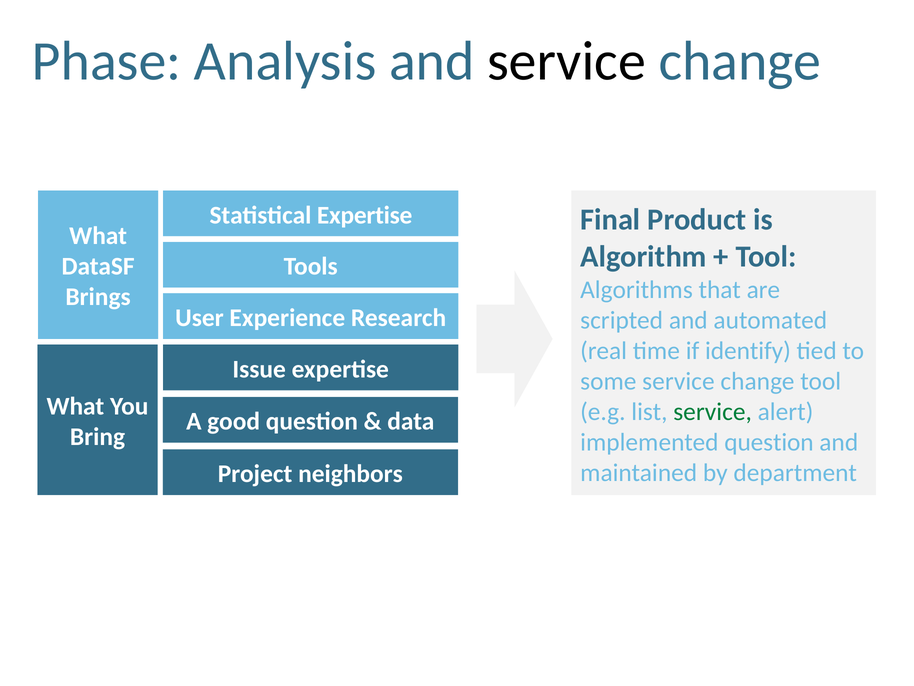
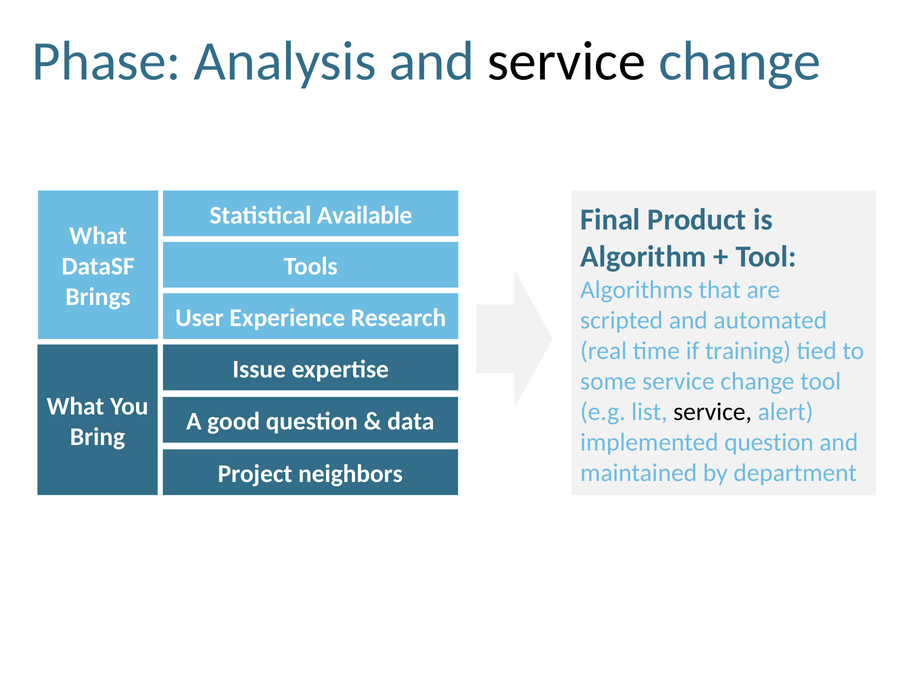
Statistical Expertise: Expertise -> Available (365, 215)
identify: identify -> training (748, 350)
service colour: green -> black (713, 411)
